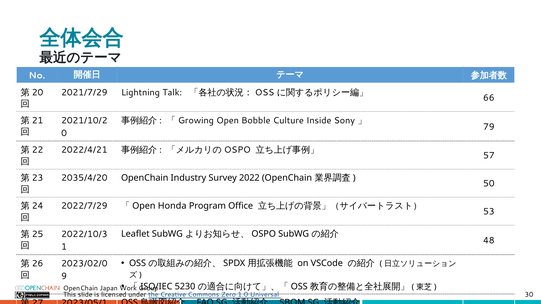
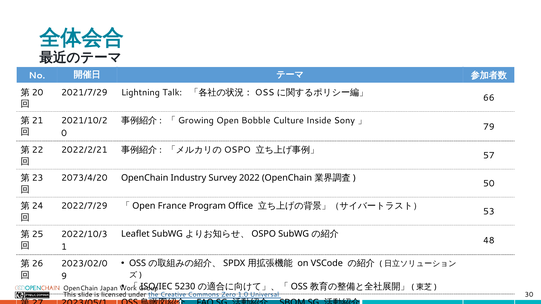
2022/4/21: 2022/4/21 -> 2022/2/21 (84, 150)
2035/4/20: 2035/4/20 -> 2073/4/20 (84, 178)
Honda: Honda -> France (172, 206)
